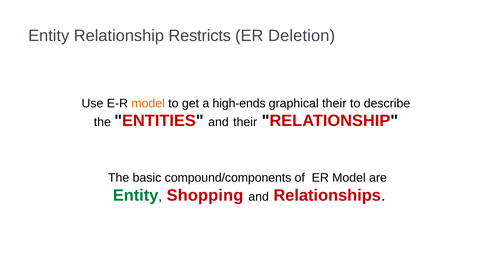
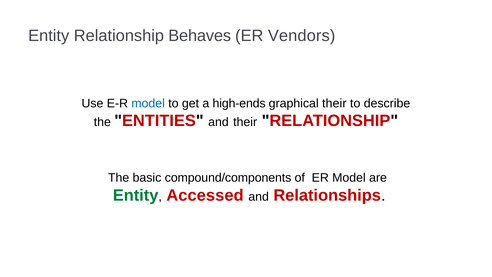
Restricts: Restricts -> Behaves (200, 36)
Deletion: Deletion -> Vendors (302, 36)
model colour: orange -> blue (148, 103)
Shopping: Shopping -> Accessed (205, 195)
